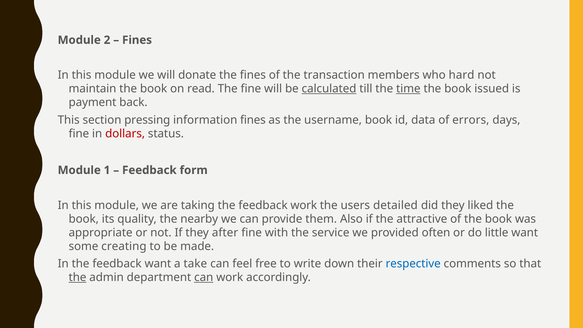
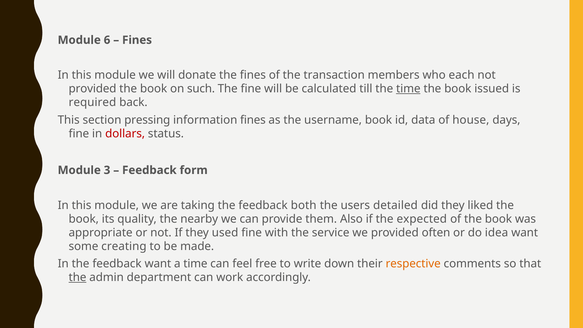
2: 2 -> 6 (107, 40)
hard: hard -> each (462, 75)
maintain: maintain -> provided (93, 89)
read: read -> such (201, 89)
calculated underline: present -> none (329, 89)
payment: payment -> required (92, 102)
errors: errors -> house (471, 120)
1: 1 -> 3 (107, 170)
feedback work: work -> both (304, 205)
attractive: attractive -> expected (422, 219)
after: after -> used (225, 233)
little: little -> idea (497, 233)
a take: take -> time (195, 264)
respective colour: blue -> orange (413, 264)
can underline: present -> none (204, 277)
